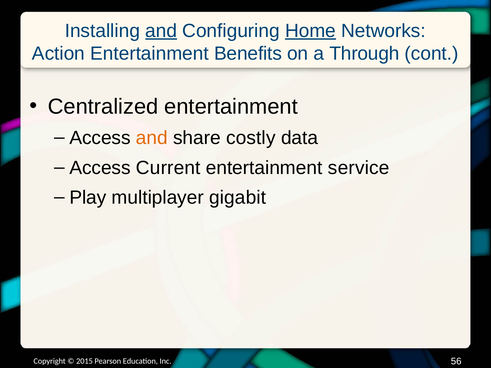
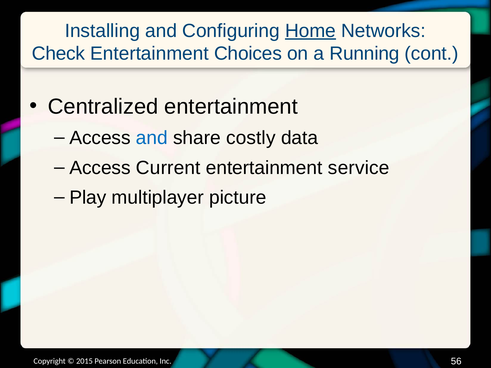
and underline: present -> none (161, 31)
Action: Action -> Check (59, 54)
Benefits: Benefits -> Choices (248, 54)
Through: Through -> Running (364, 54)
and colour: orange -> blue (152, 138)
gigabit: gigabit -> picture (238, 198)
